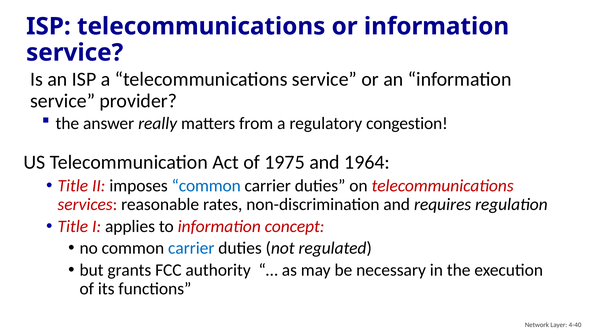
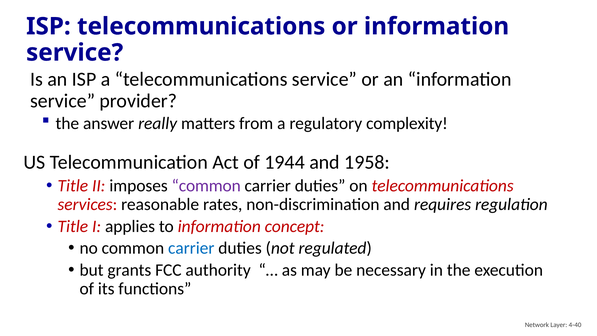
congestion: congestion -> complexity (407, 123)
1975: 1975 -> 1944 (285, 162)
1964: 1964 -> 1958 (367, 162)
common colour: blue -> purple (206, 186)
